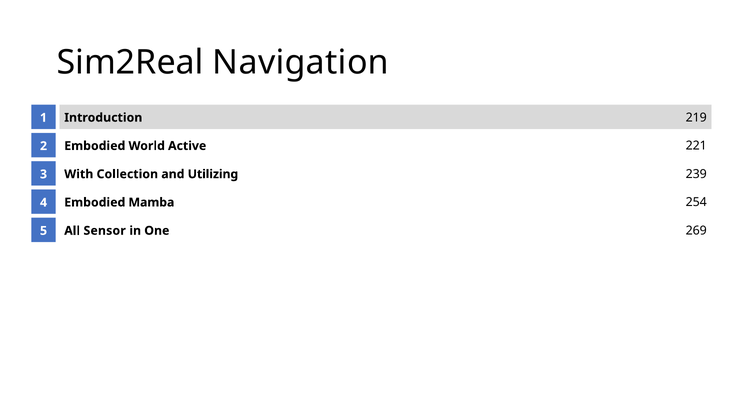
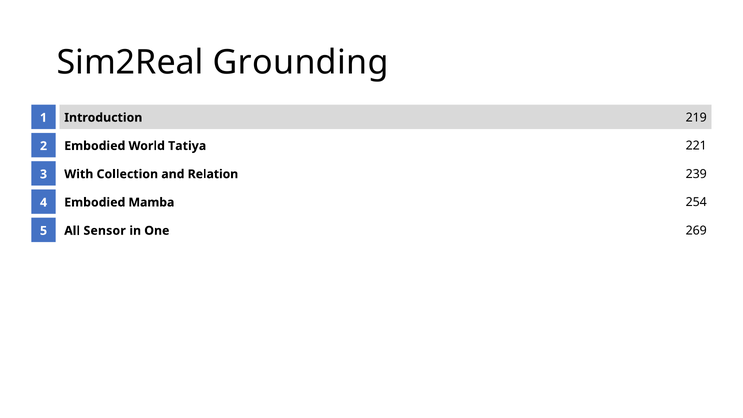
Navigation: Navigation -> Grounding (301, 62)
Active: Active -> Tatiya (187, 146)
Utilizing: Utilizing -> Relation (213, 174)
